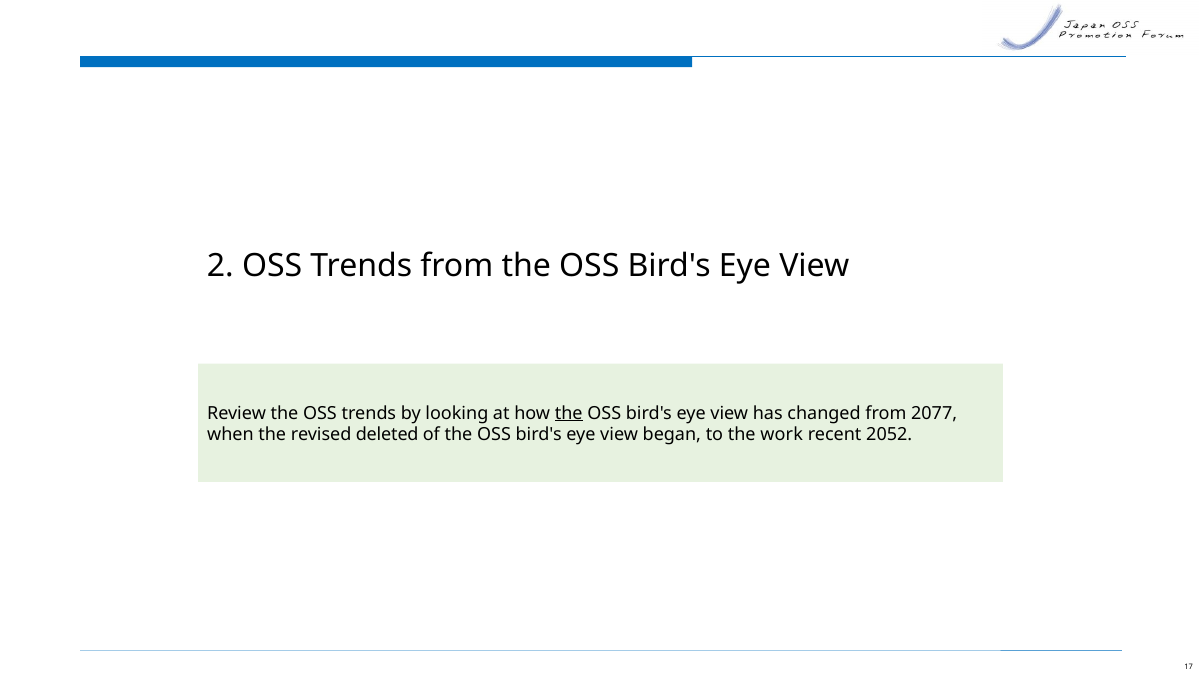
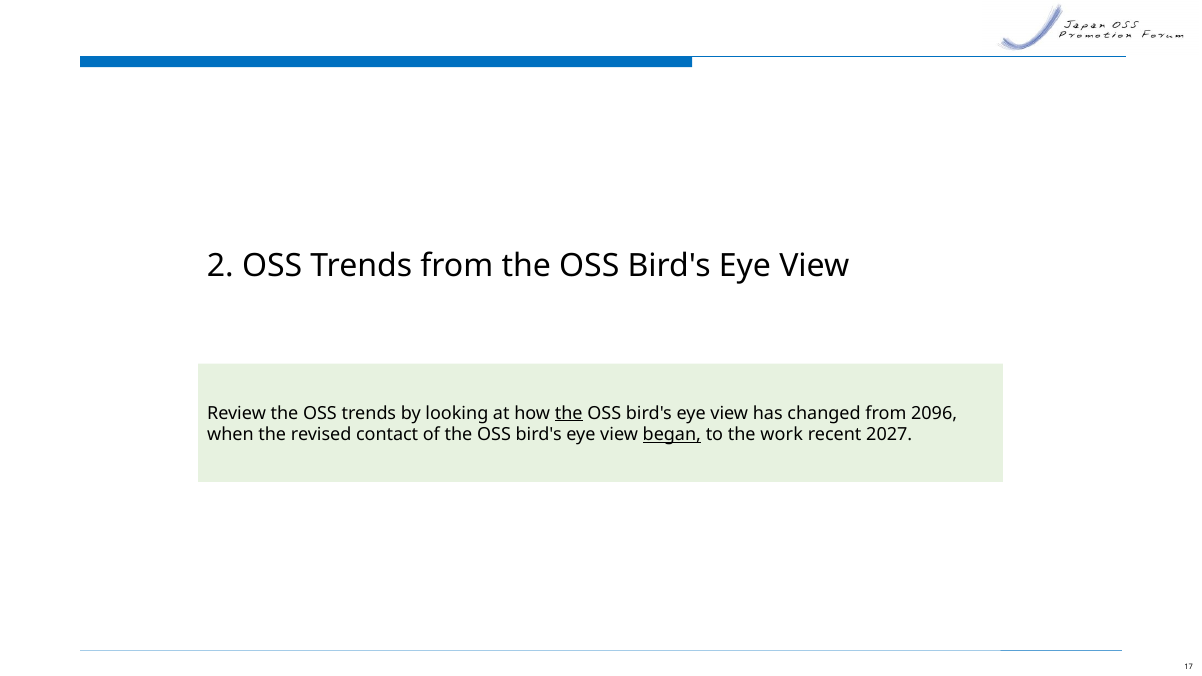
2077: 2077 -> 2096 (934, 413)
deleted: deleted -> contact (387, 435)
began underline: none -> present (672, 435)
2052: 2052 -> 2027 (889, 435)
